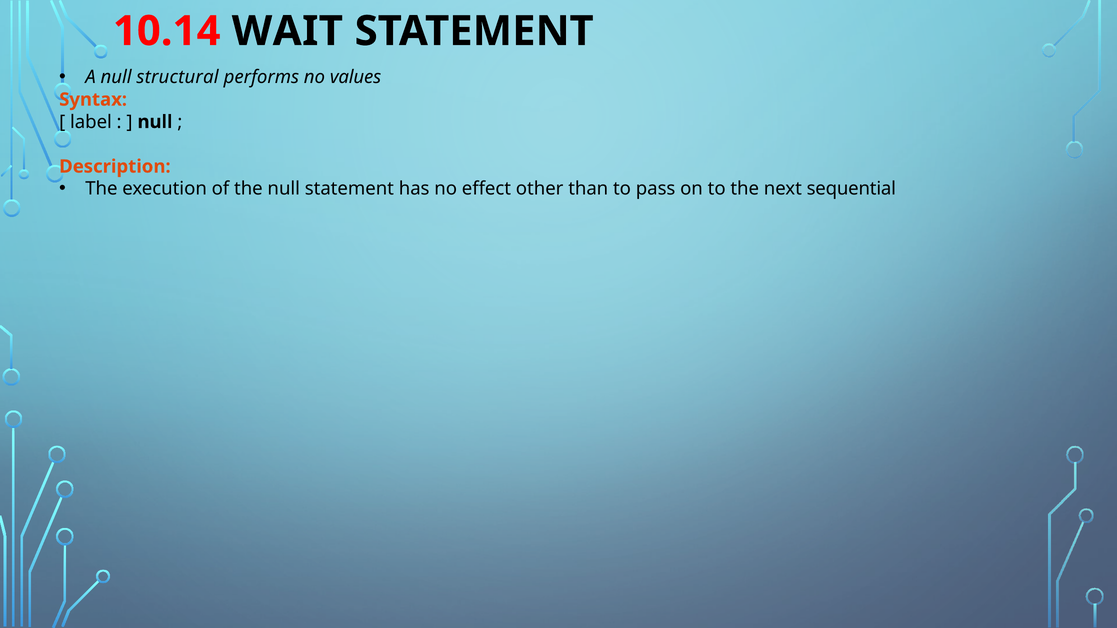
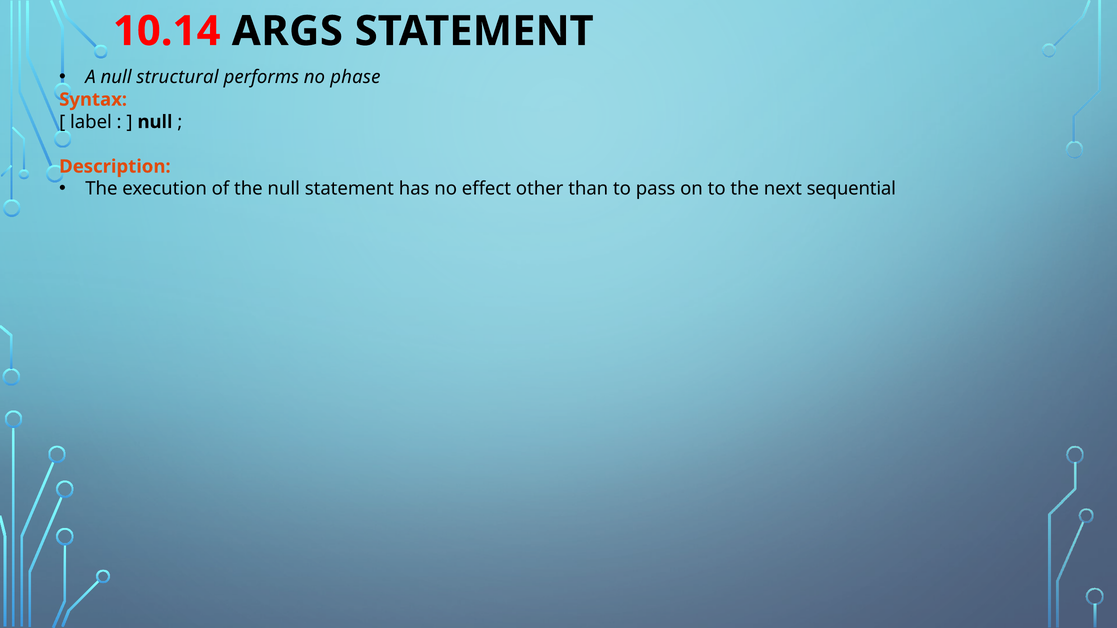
WAIT: WAIT -> ARGS (287, 31)
values: values -> phase (355, 77)
